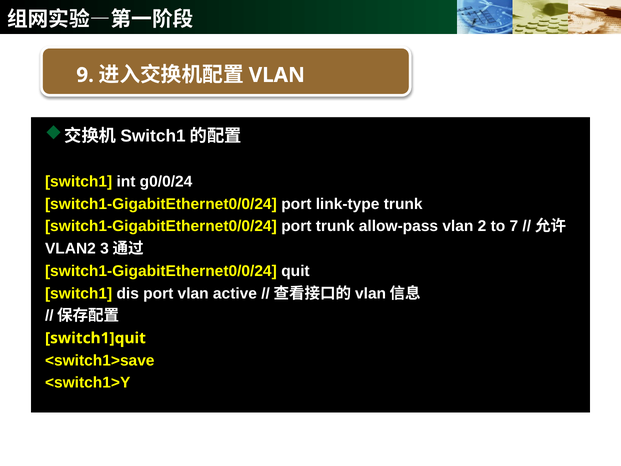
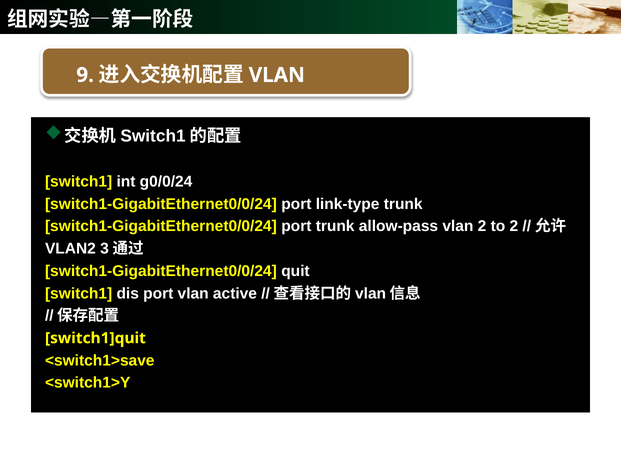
to 7: 7 -> 2 (514, 226)
